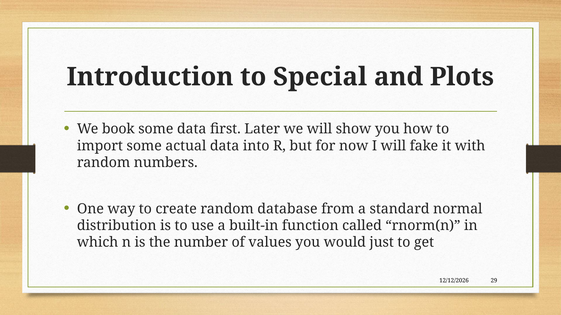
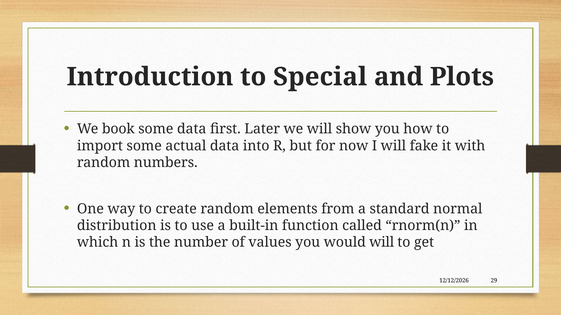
database: database -> elements (288, 209)
would just: just -> will (382, 243)
